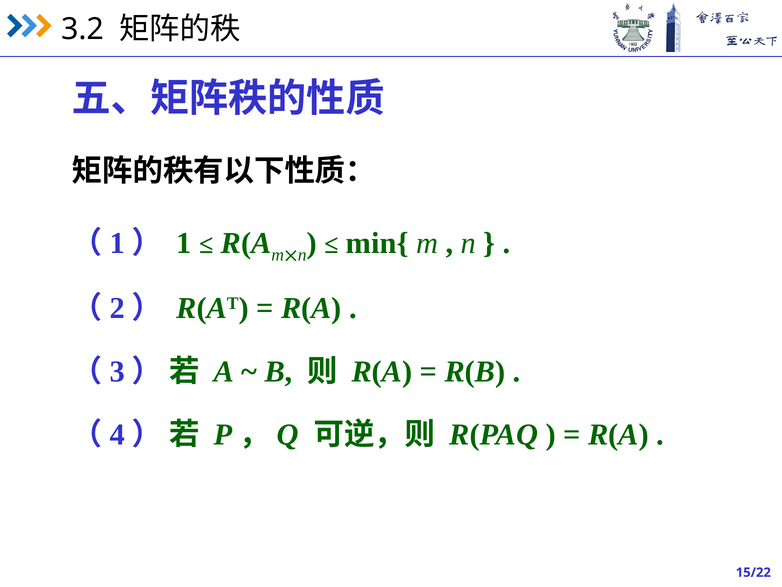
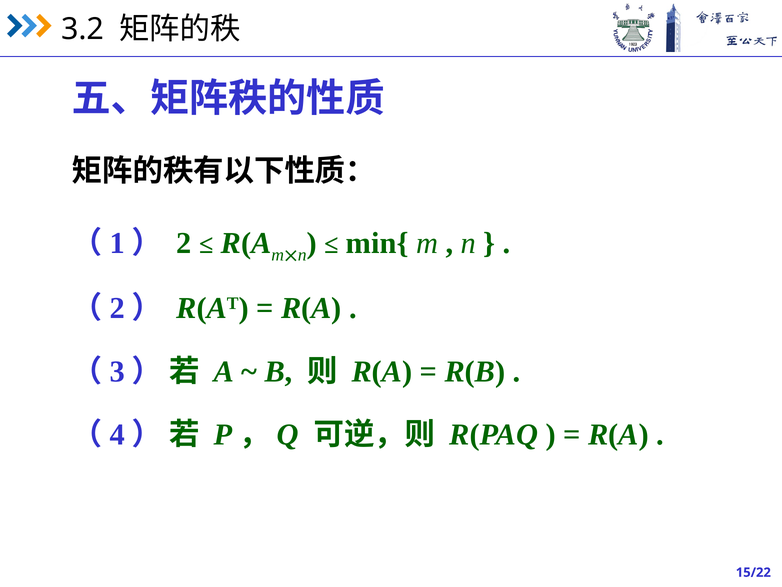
1: 1 -> 2 (184, 243)
